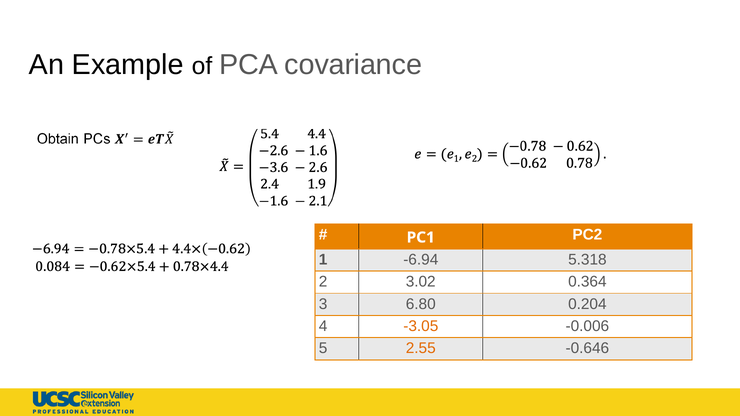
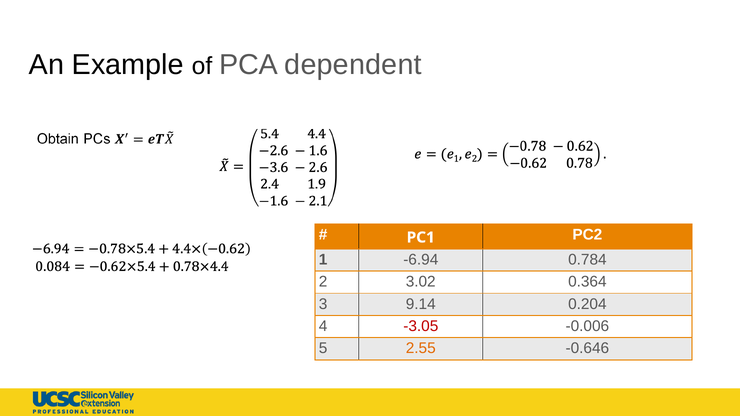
covariance: covariance -> dependent (353, 65)
5.318: 5.318 -> 0.784 (587, 260)
6.80: 6.80 -> 9.14 (421, 304)
-3.05 colour: orange -> red (421, 326)
